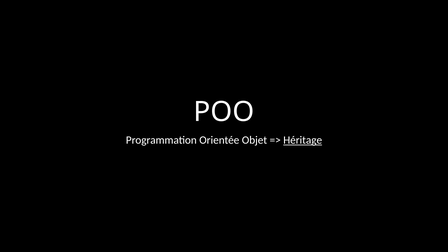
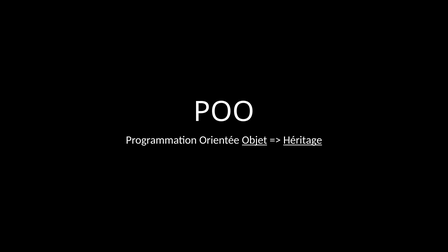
Objet underline: none -> present (254, 140)
